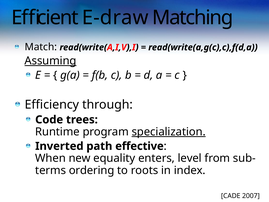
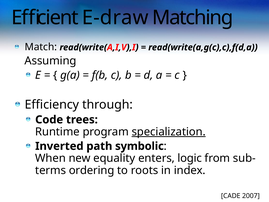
Assuming underline: present -> none (50, 61)
effective: effective -> symbolic (139, 146)
level: level -> logic (190, 158)
